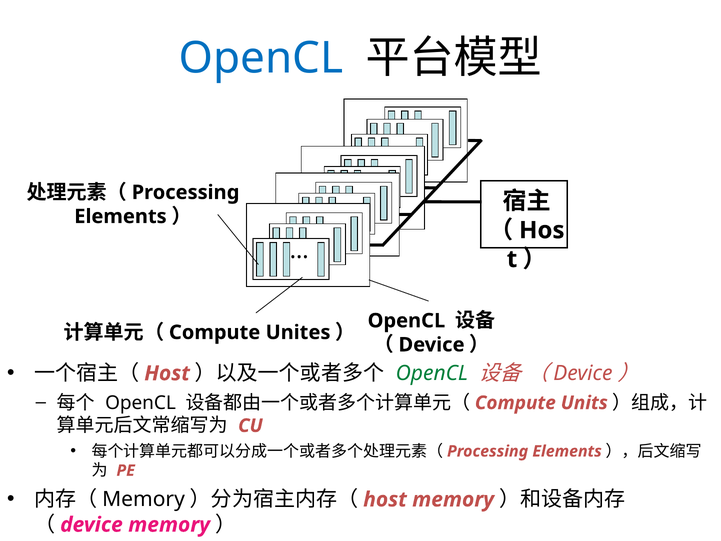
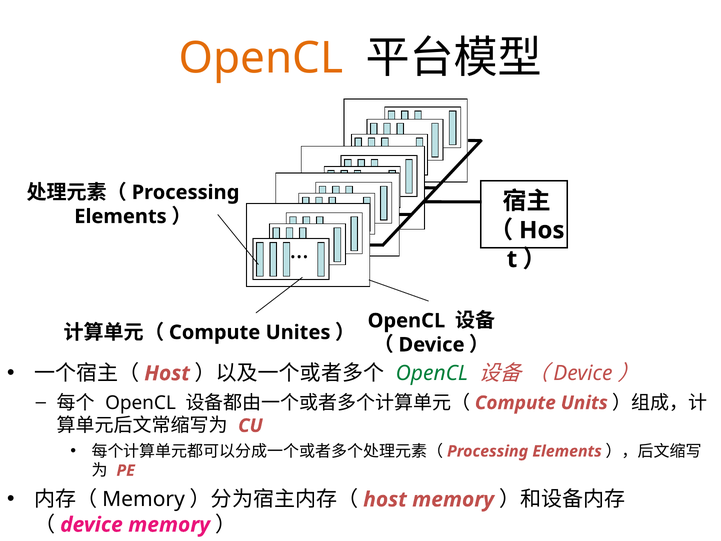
OpenCL colour: blue -> orange (261, 58)
